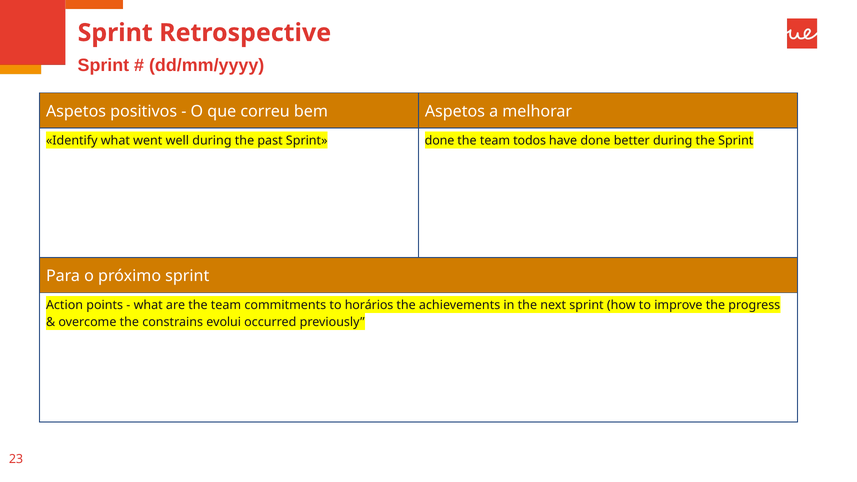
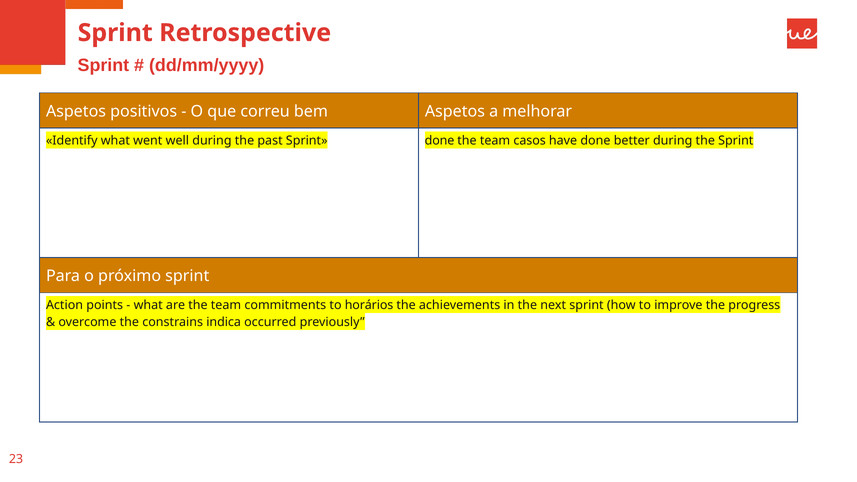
todos: todos -> casos (530, 141)
evolui: evolui -> indica (224, 322)
